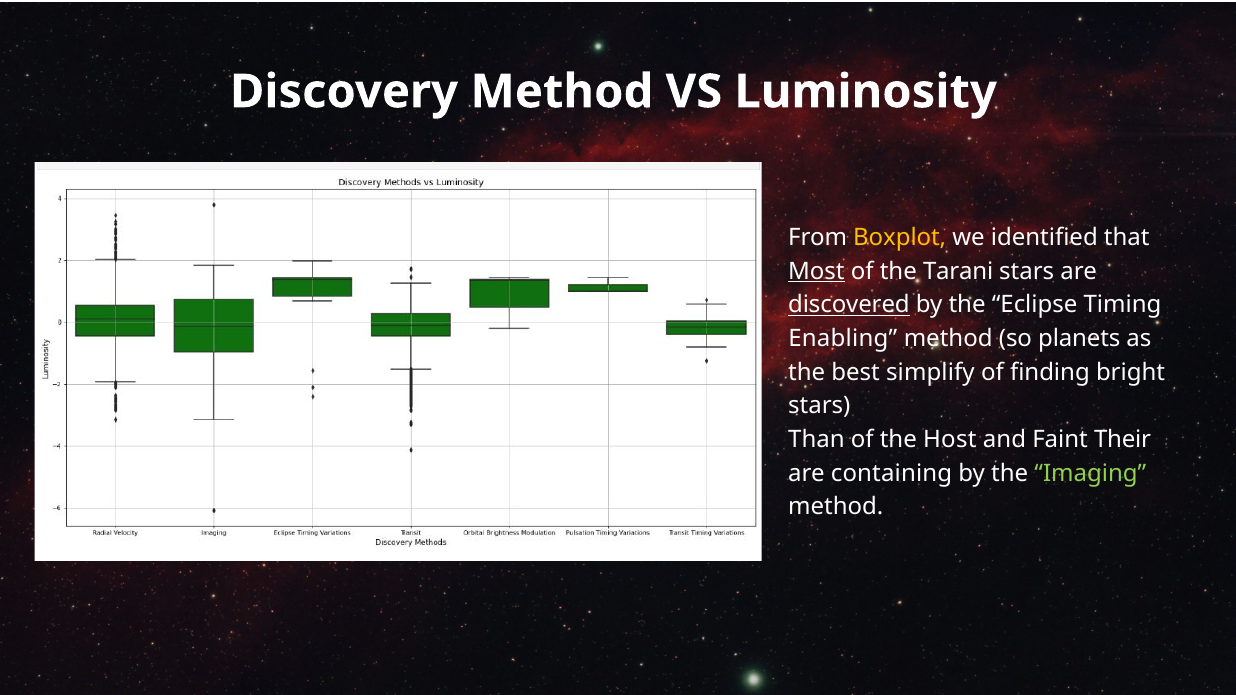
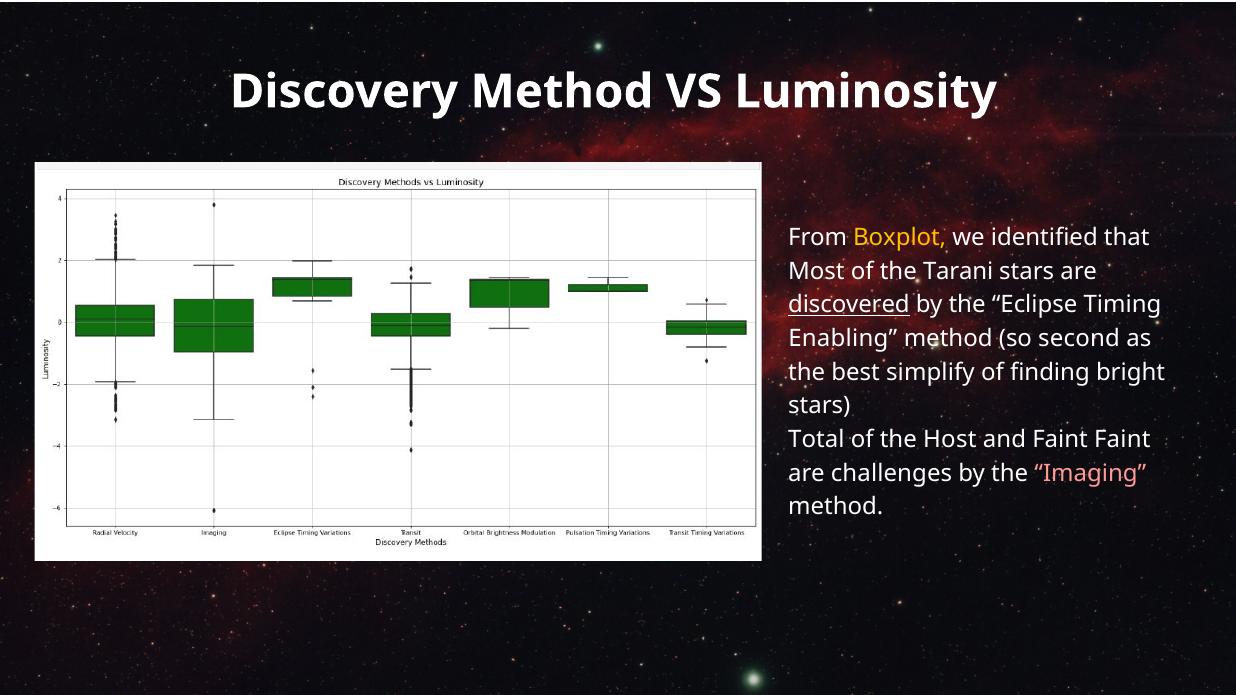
Most underline: present -> none (816, 271)
planets: planets -> second (1079, 339)
Than: Than -> Total (816, 440)
Faint Their: Their -> Faint (1122, 440)
containing: containing -> challenges (892, 473)
Imaging colour: light green -> pink (1090, 473)
